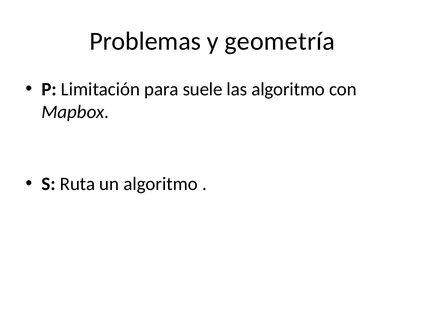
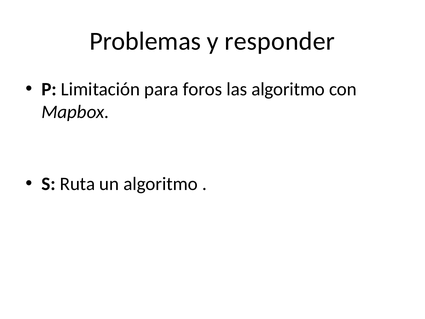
geometría: geometría -> responder (280, 41)
suele: suele -> foros (203, 89)
